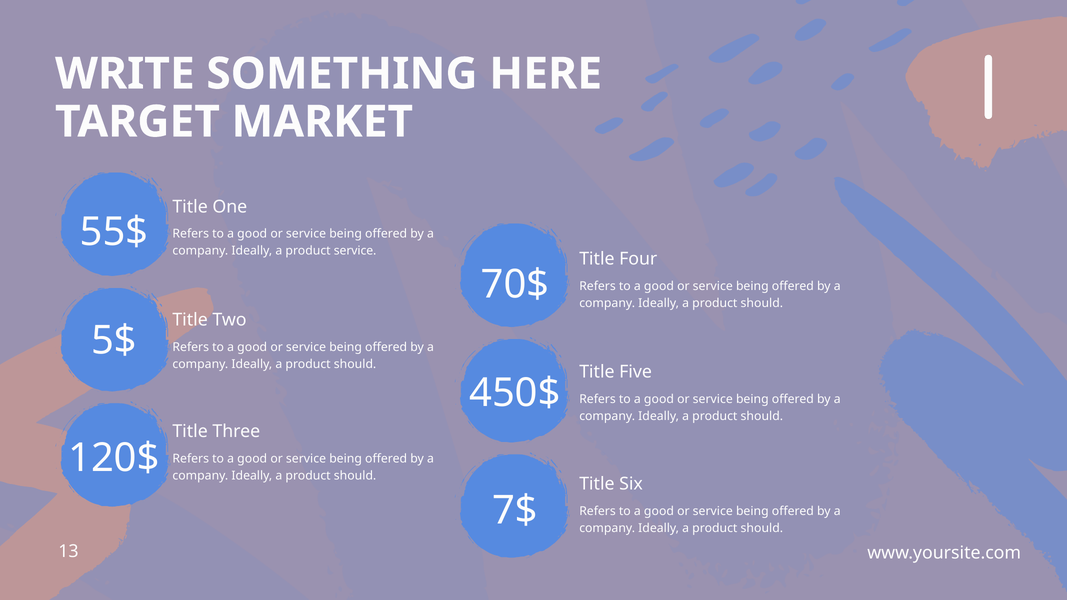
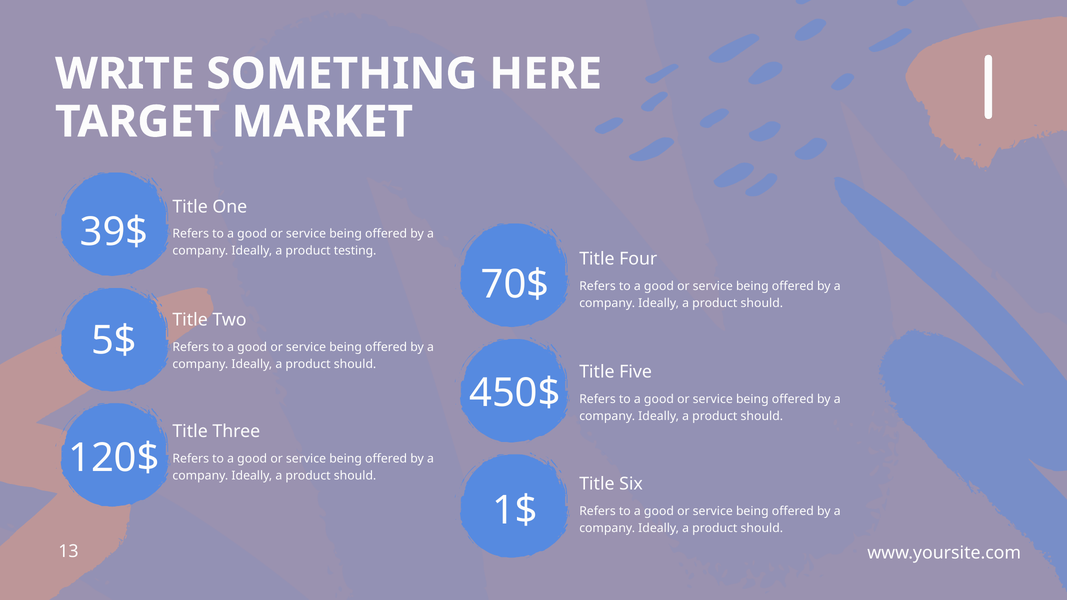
55$: 55$ -> 39$ (114, 232)
product service: service -> testing (355, 251)
7$: 7$ -> 1$ (515, 511)
